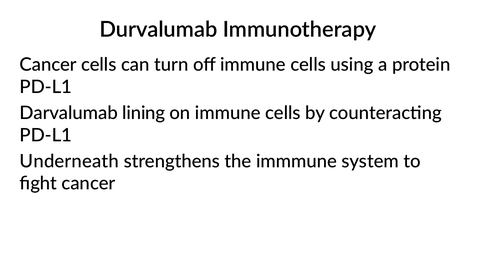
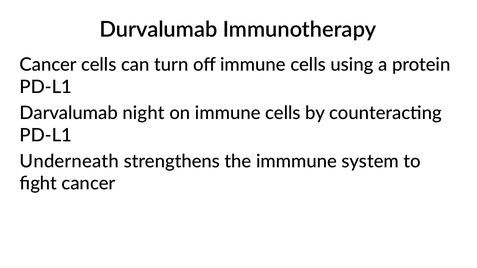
lining: lining -> night (144, 113)
